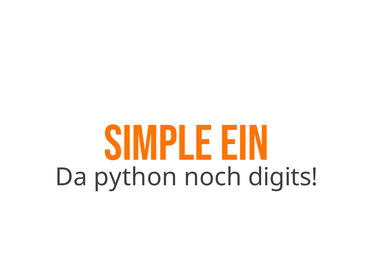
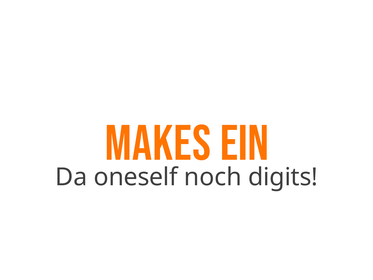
Simple: Simple -> Makes (158, 143)
python: python -> oneself (136, 177)
